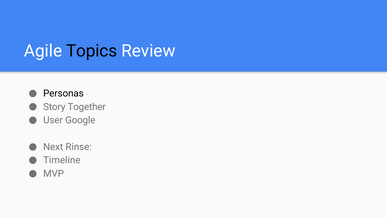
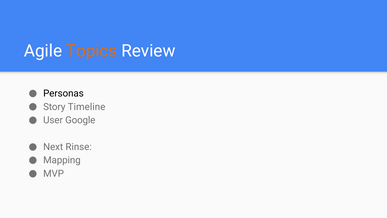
Topics colour: black -> orange (92, 51)
Together: Together -> Timeline (87, 107)
Timeline: Timeline -> Mapping (62, 160)
